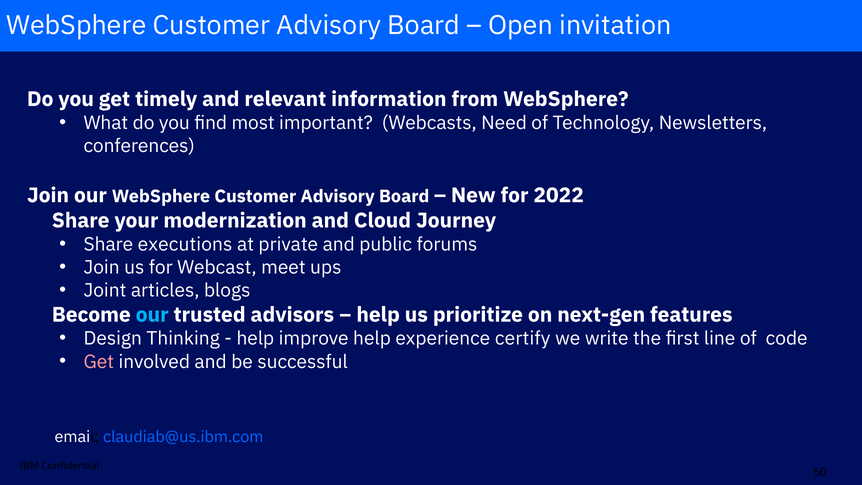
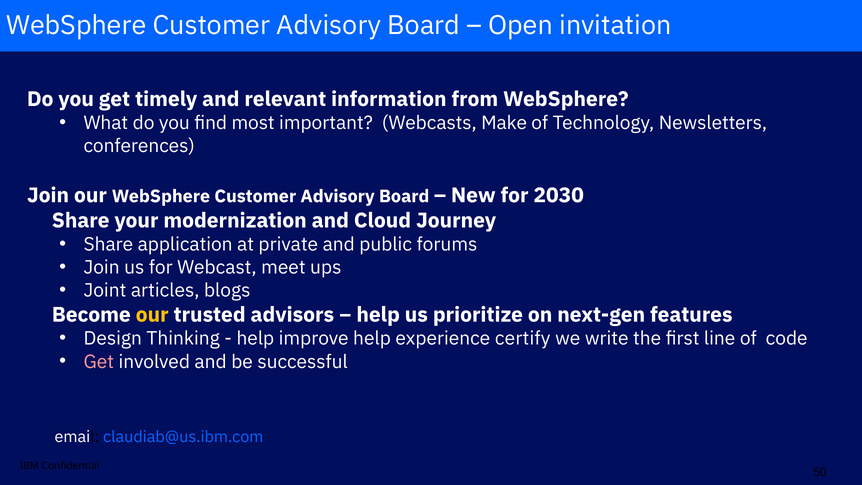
Need: Need -> Make (504, 123)
2022: 2022 -> 2030 (559, 195)
executions: executions -> application (185, 244)
our colour: light blue -> yellow (152, 315)
